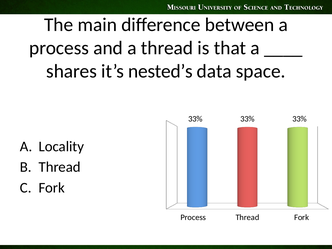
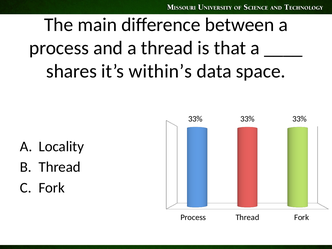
nested’s: nested’s -> within’s (160, 71)
